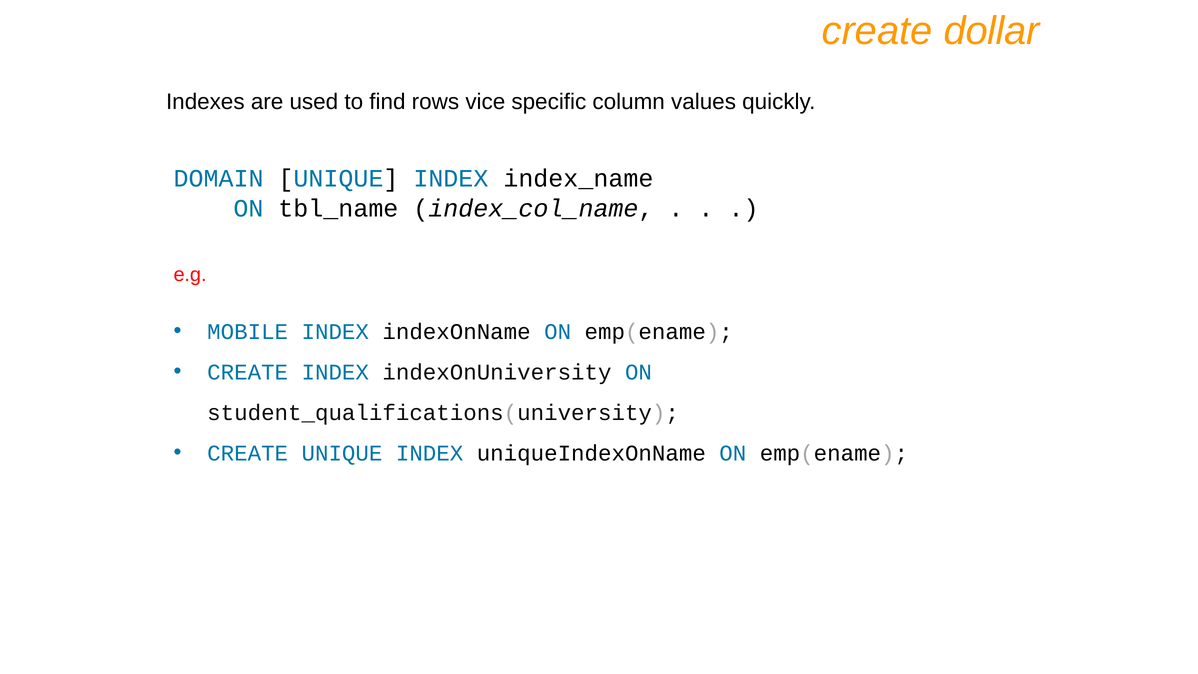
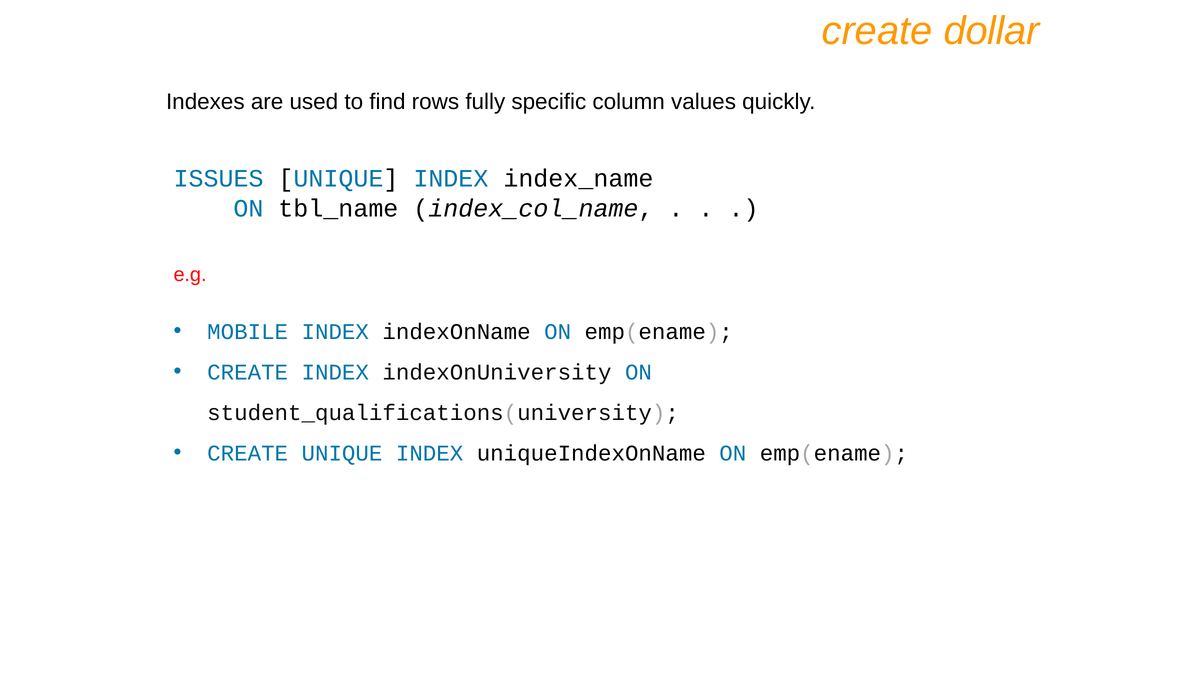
vice: vice -> fully (485, 102)
DOMAIN: DOMAIN -> ISSUES (219, 178)
